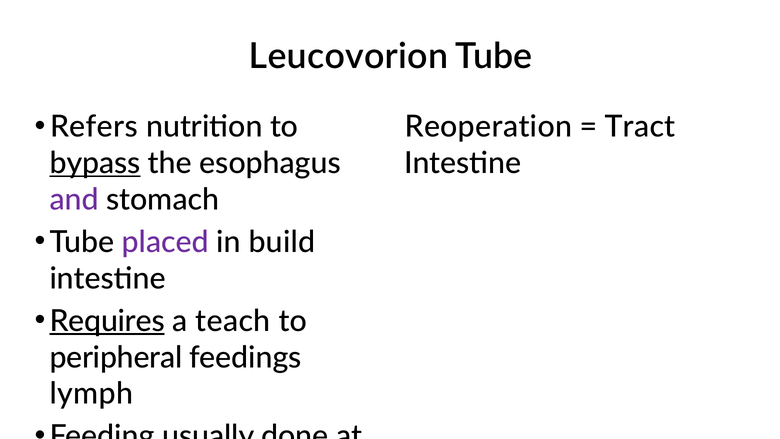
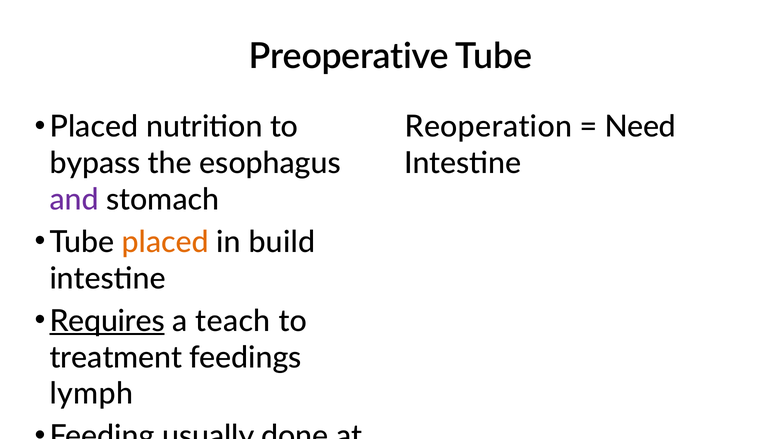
Leucovorion: Leucovorion -> Preoperative (349, 57)
Refers: Refers -> Placed (94, 127)
Tract: Tract -> Need (640, 127)
bypass underline: present -> none (95, 163)
placed colour: purple -> orange (165, 242)
peripheral: peripheral -> treatment (116, 357)
